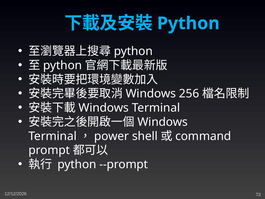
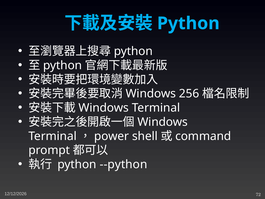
--prompt: --prompt -> --python (124, 164)
